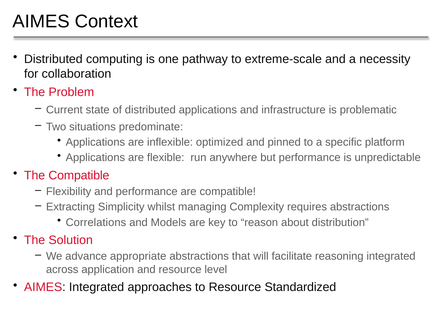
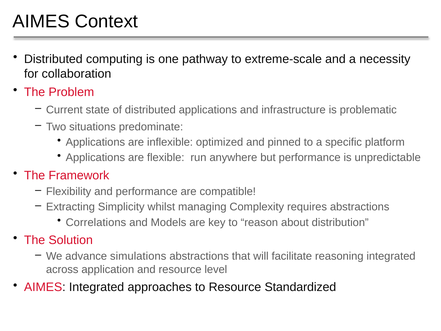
The Compatible: Compatible -> Framework (79, 175)
appropriate: appropriate -> simulations (138, 256)
